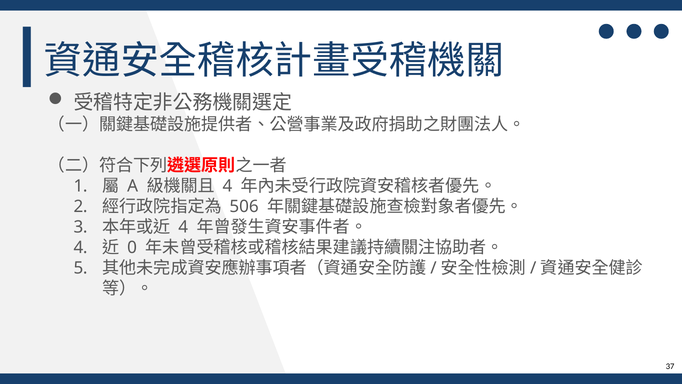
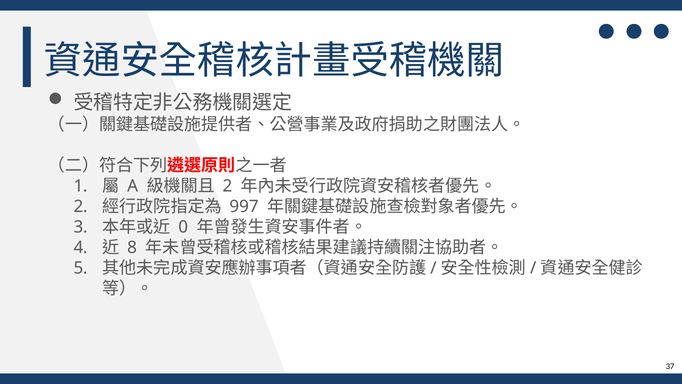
4: 4 -> 2 (227, 186)
506: 506 -> 997 (244, 206)
4: 4 -> 0 (183, 227)
0: 0 -> 8 (132, 247)
